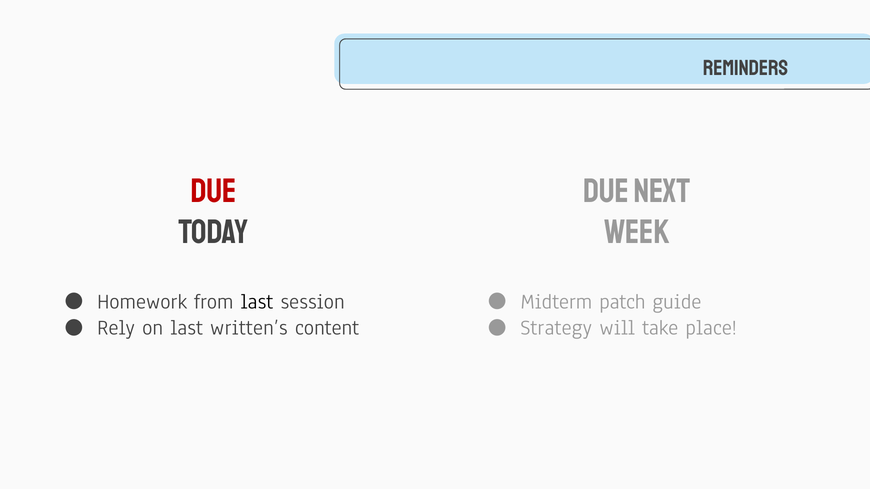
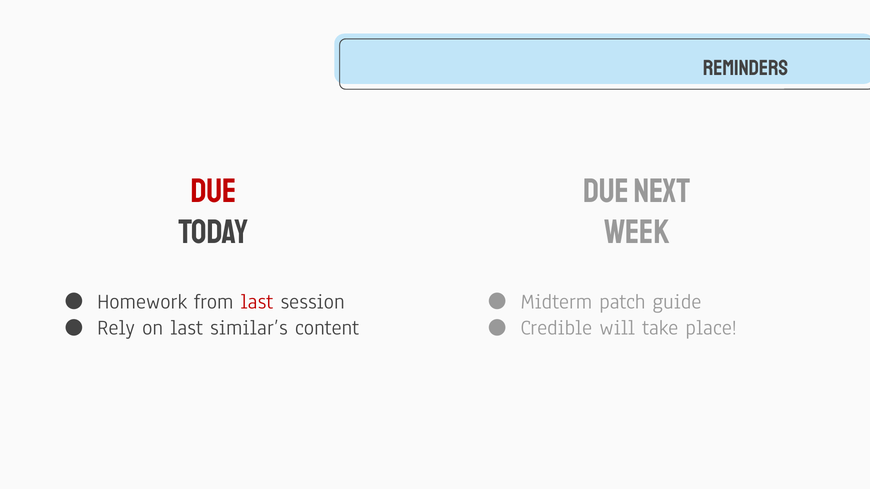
last colour: black -> red (257, 302)
written’s: written’s -> similar’s (249, 328)
Strategy: Strategy -> Credible (556, 328)
